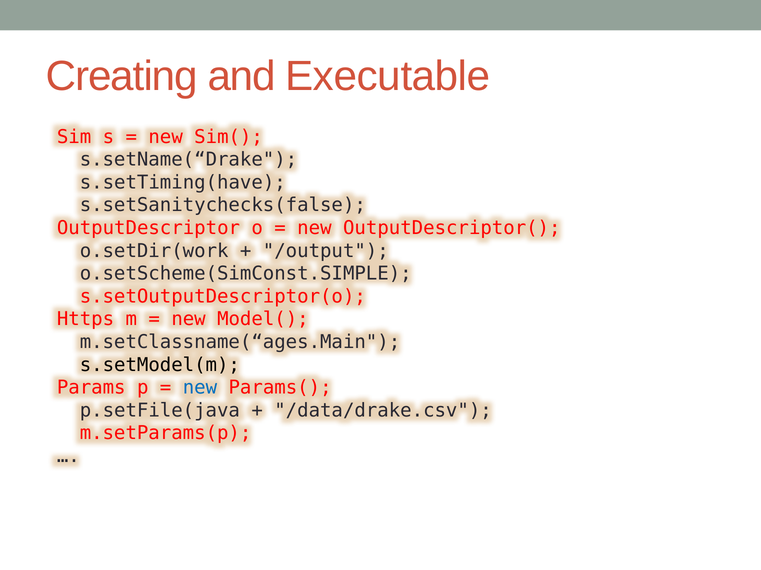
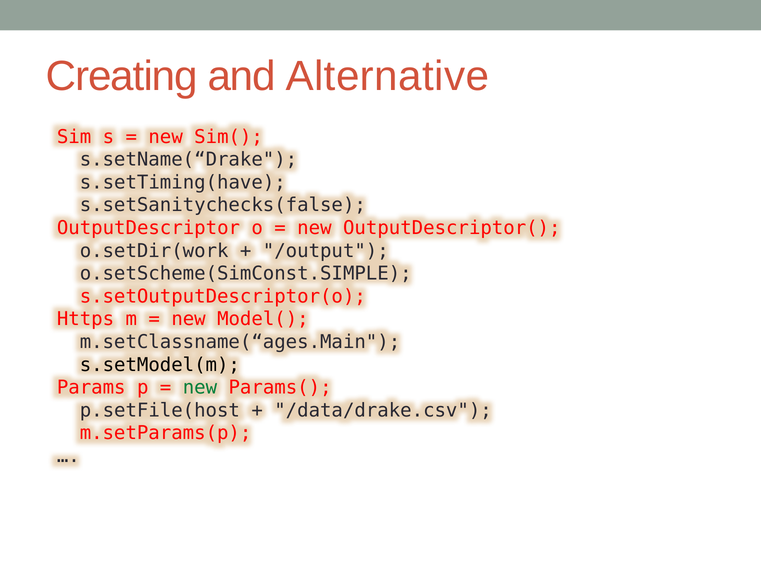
Executable: Executable -> Alternative (387, 76)
new colour: blue -> green (200, 388)
p.setFile(java: p.setFile(java -> p.setFile(host (160, 411)
